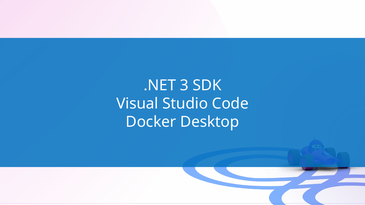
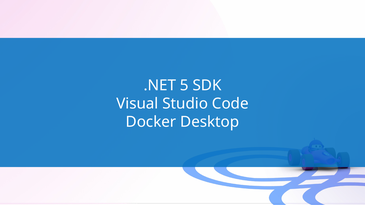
3: 3 -> 5 (184, 85)
